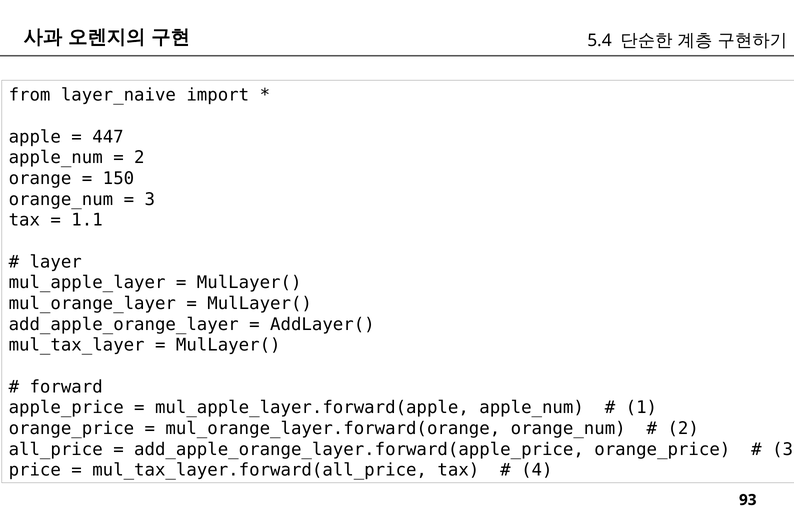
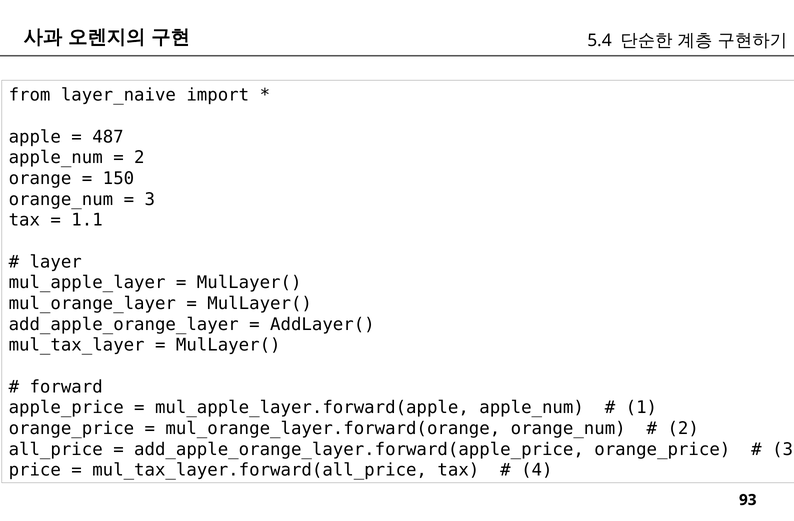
447: 447 -> 487 (108, 137)
